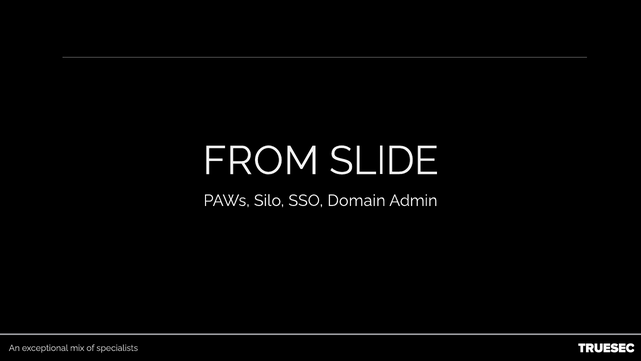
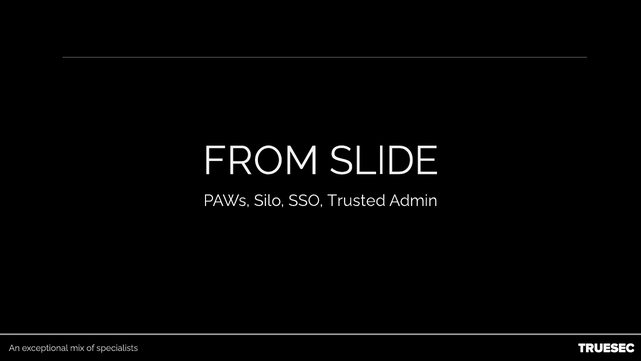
Domain: Domain -> Trusted (356, 200)
